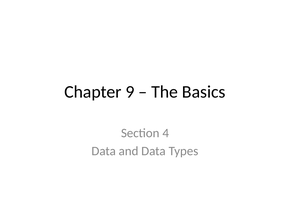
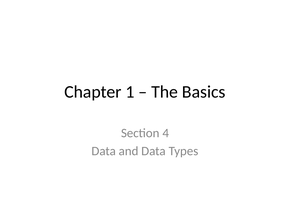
9: 9 -> 1 (130, 92)
